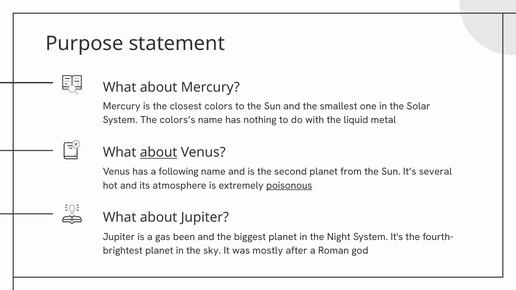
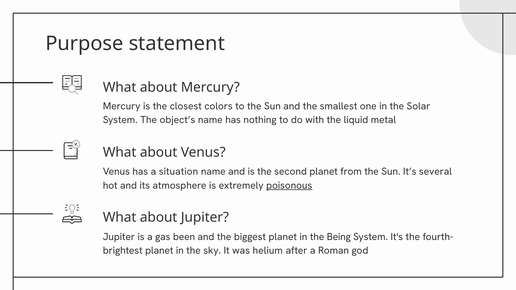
colors’s: colors’s -> object’s (177, 120)
about underline: present -> none (159, 153)
following: following -> situation (178, 172)
Night: Night -> Being (339, 237)
mostly: mostly -> helium (268, 251)
